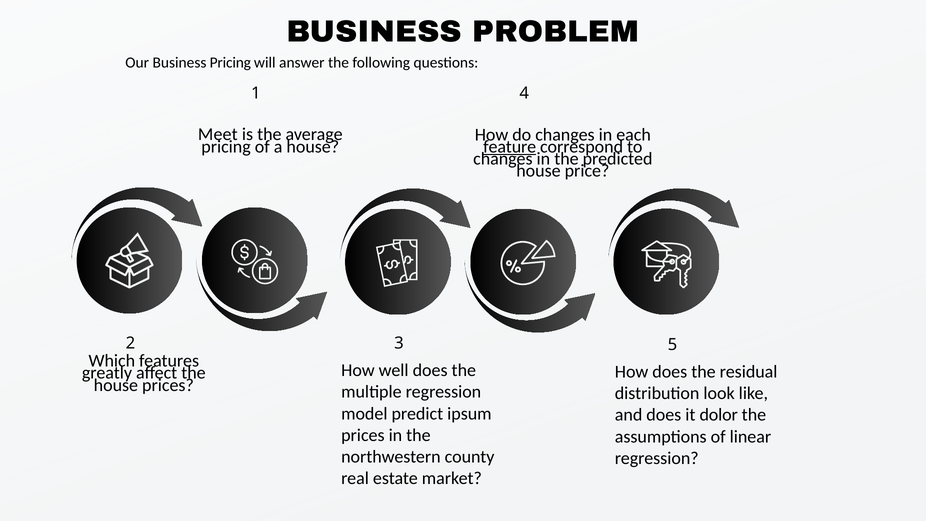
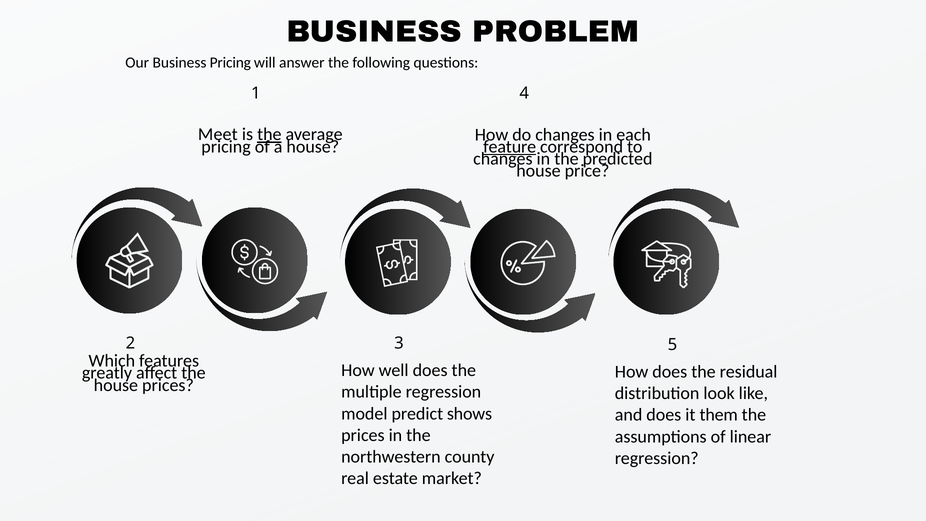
the underline: none -> present (269, 134)
ipsum: ipsum -> shows (469, 414)
dolor: dolor -> them (719, 415)
